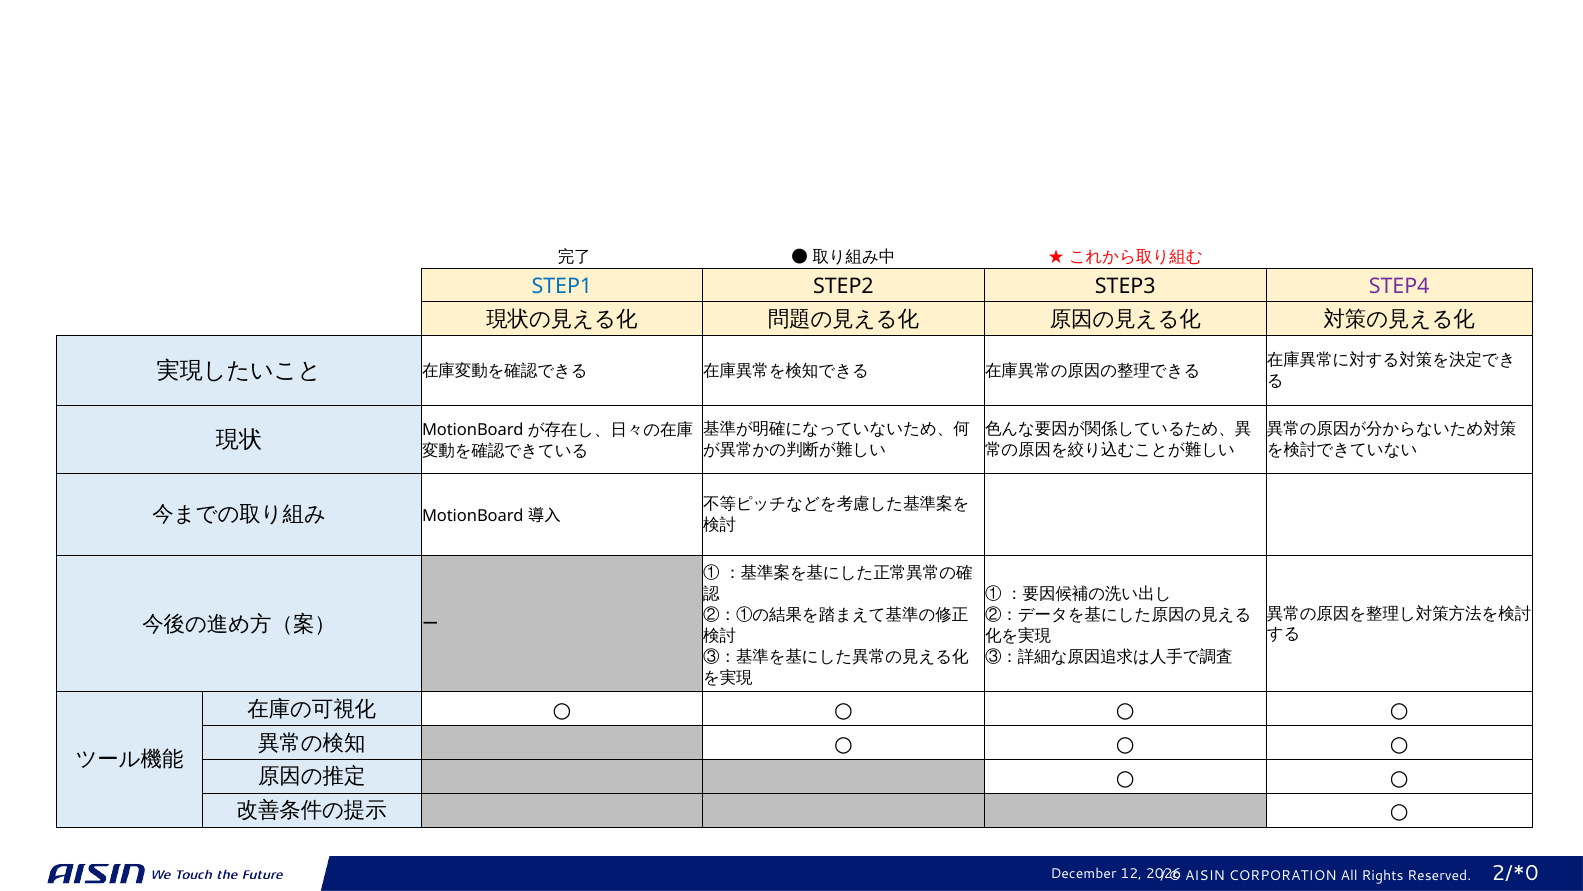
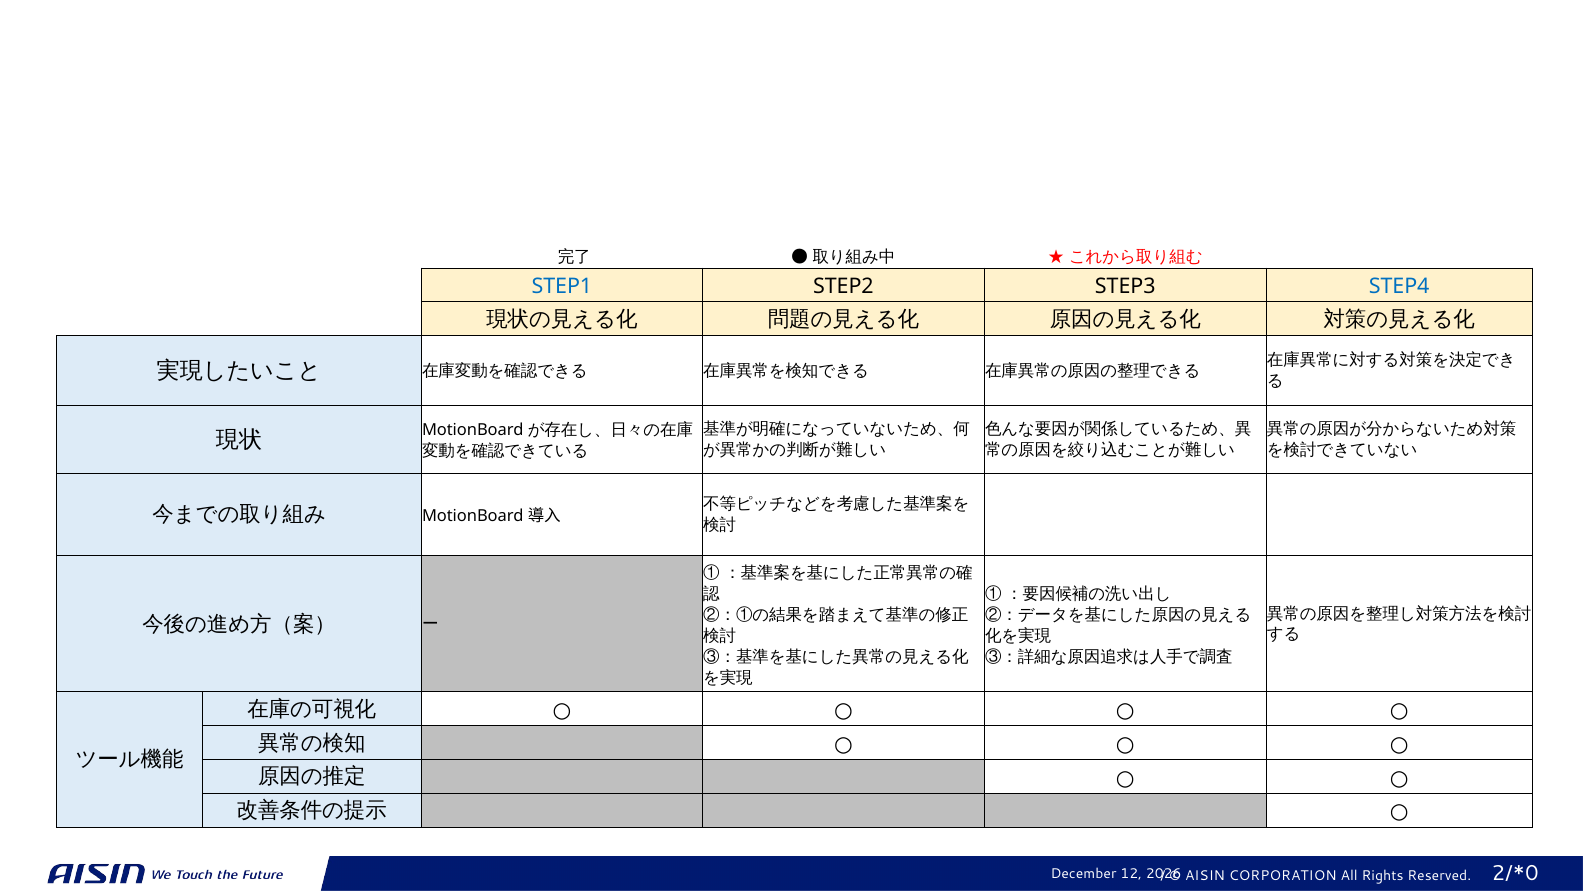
STEP4 colour: purple -> blue (1399, 286)
